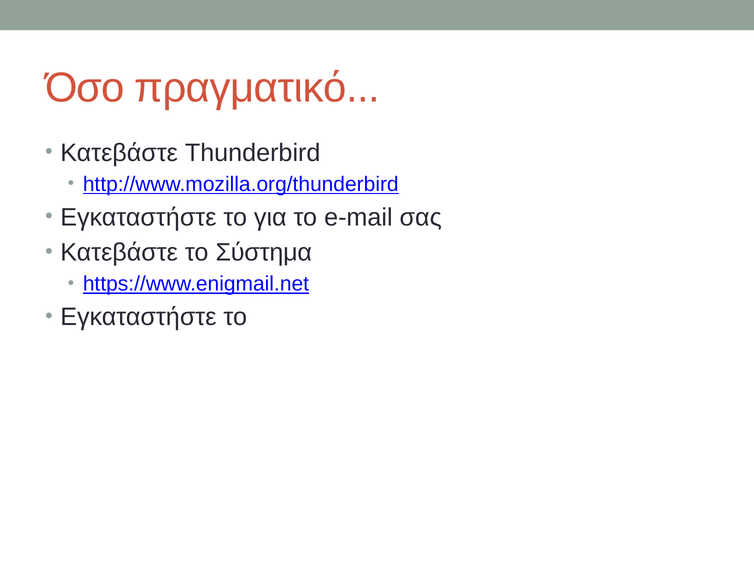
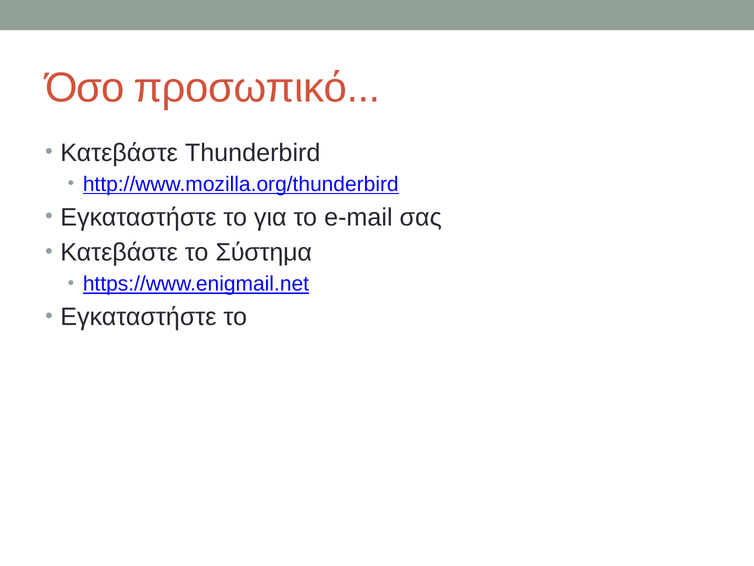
πραγματικό: πραγματικό -> προσωπικό (257, 88)
